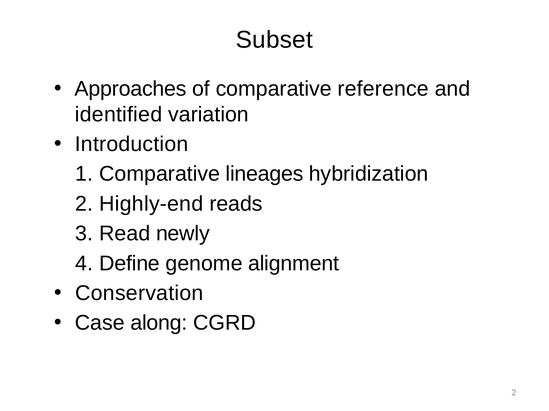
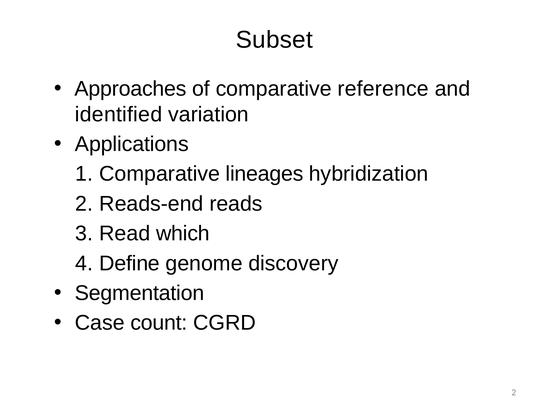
Introduction: Introduction -> Applications (132, 144)
Highly-end: Highly-end -> Reads-end (151, 204)
newly: newly -> which (183, 234)
alignment: alignment -> discovery (293, 264)
Conservation: Conservation -> Segmentation (140, 294)
along: along -> count (159, 324)
